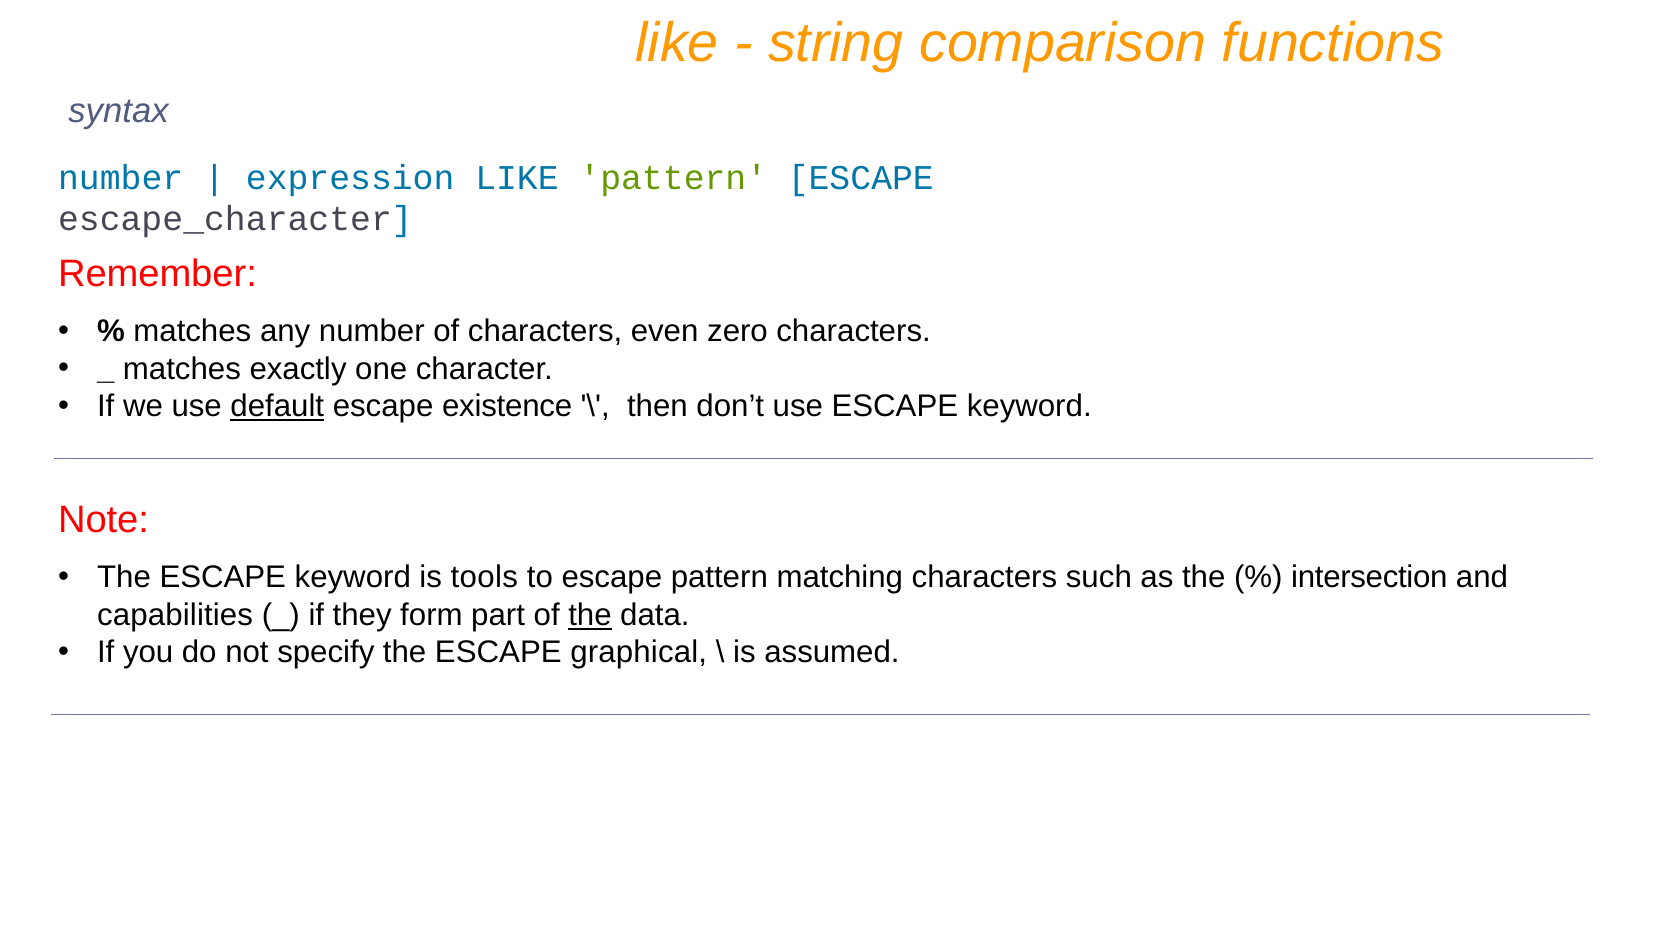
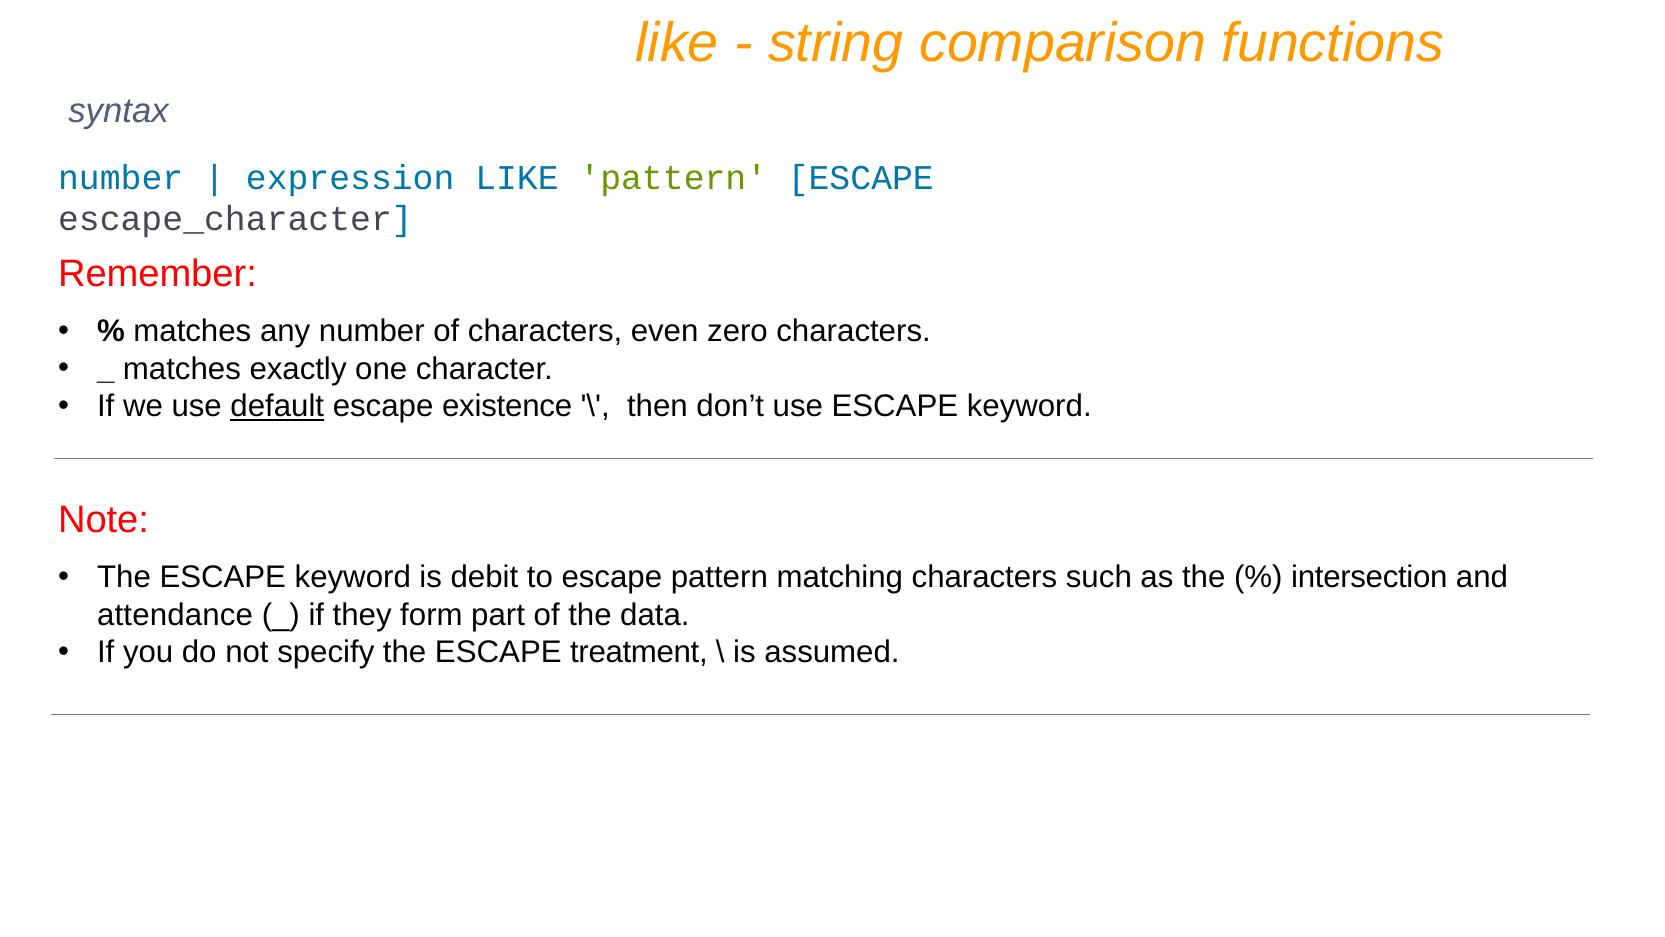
tools: tools -> debit (484, 577)
capabilities: capabilities -> attendance (175, 615)
the underline: present -> none (590, 615)
graphical: graphical -> treatment (639, 652)
